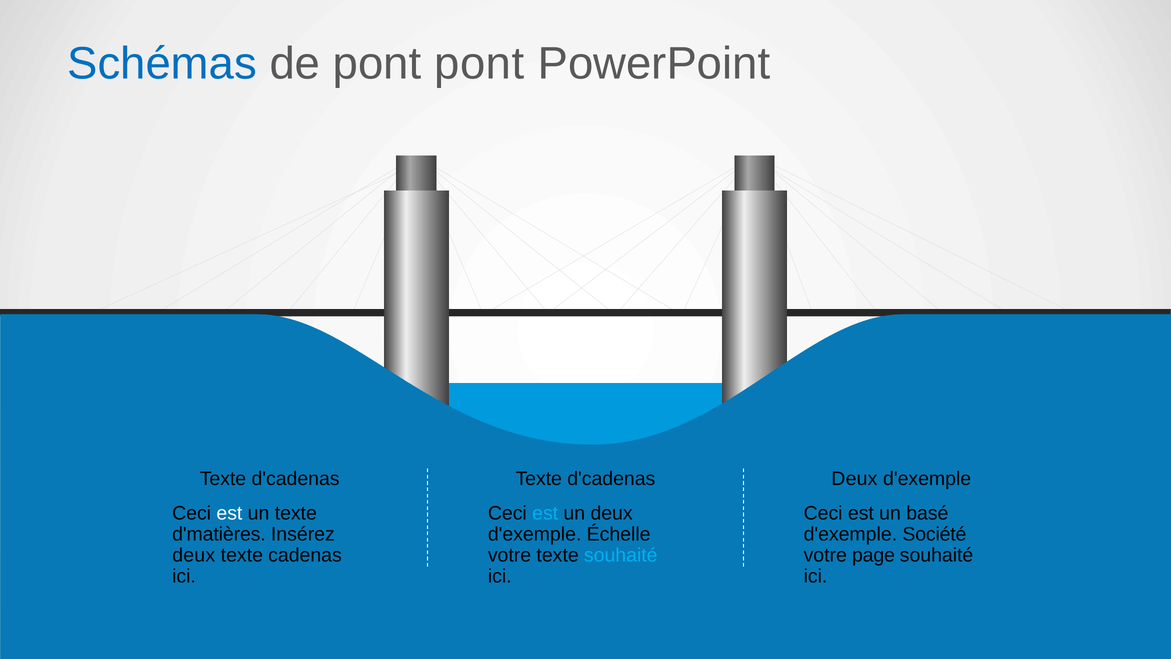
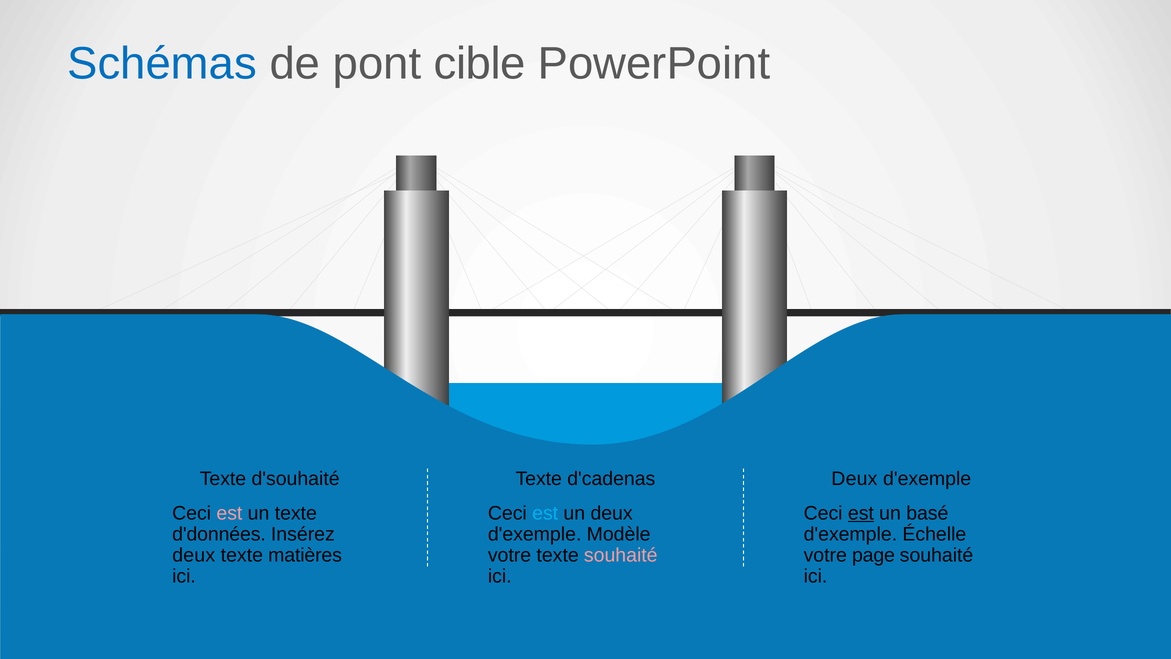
pont pont: pont -> cible (480, 64)
d'cadenas: d'cadenas -> d'souhaité (296, 478)
est colour: white -> pink (229, 513)
est underline: none -> present (861, 513)
d'matières: d'matières -> d'données (219, 534)
Échelle: Échelle -> Modèle (619, 534)
Société: Société -> Échelle (934, 534)
cadenas: cadenas -> matières (305, 555)
souhaité colour: light blue -> pink (621, 555)
